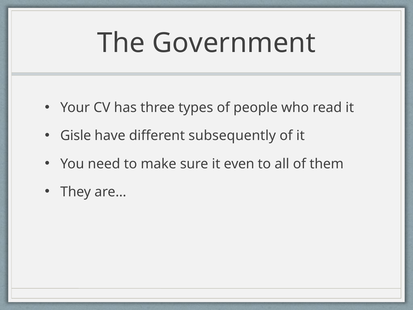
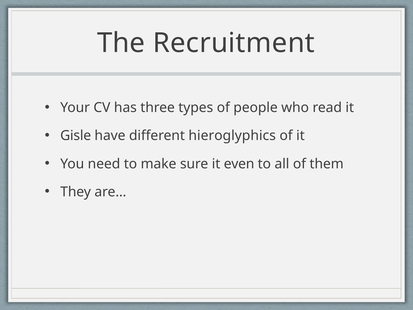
Government: Government -> Recruitment (234, 43)
subsequently: subsequently -> hieroglyphics (232, 136)
